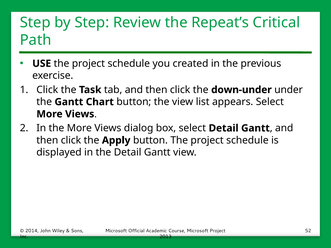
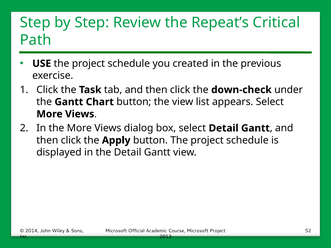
down-under: down-under -> down-check (241, 90)
